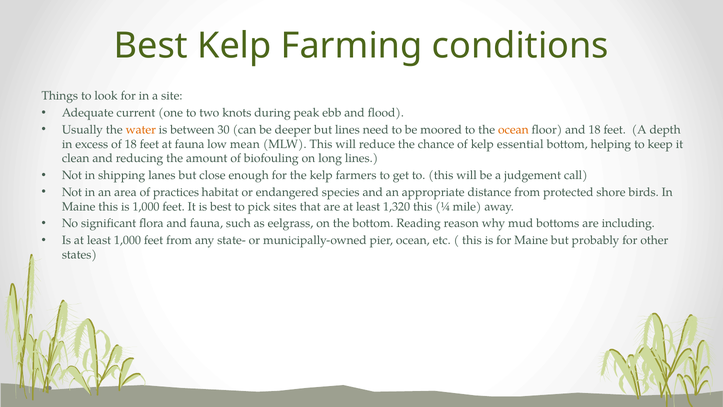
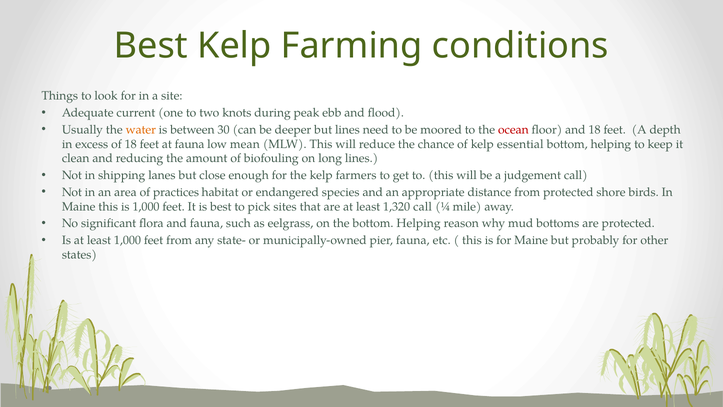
ocean colour: orange -> red (513, 129)
1,320 this: this -> call (423, 206)
the bottom Reading: Reading -> Helping (419, 223)
are including: including -> protected (628, 223)
pier ocean: ocean -> fauna (413, 240)
